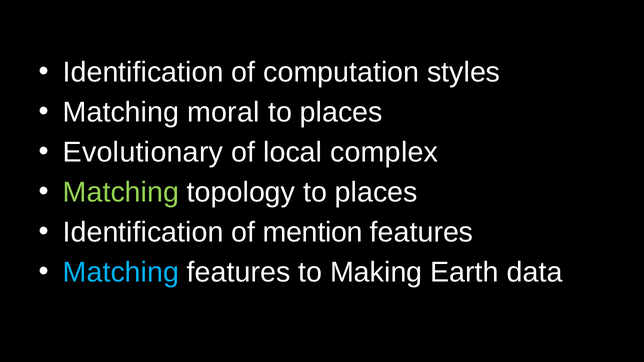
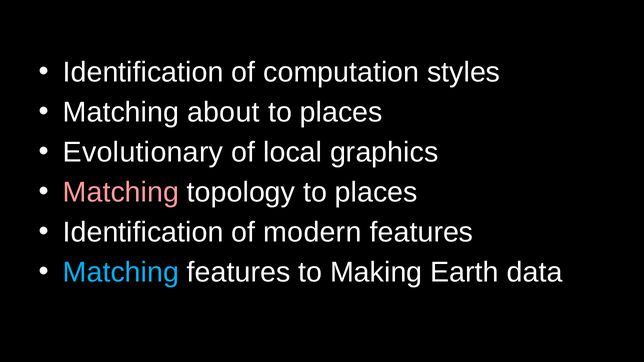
moral: moral -> about (223, 112)
complex: complex -> graphics (384, 152)
Matching colour: light green -> pink (121, 193)
mention: mention -> modern (312, 233)
